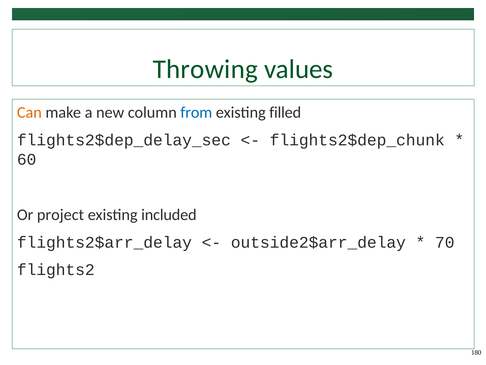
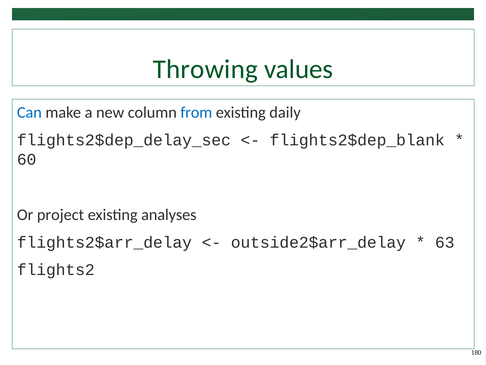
Can colour: orange -> blue (29, 112)
filled: filled -> daily (285, 112)
flights2$dep_chunk: flights2$dep_chunk -> flights2$dep_blank (357, 140)
included: included -> analyses (169, 214)
70: 70 -> 63 (445, 242)
